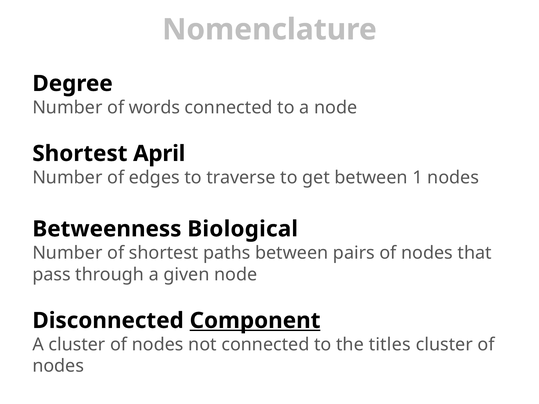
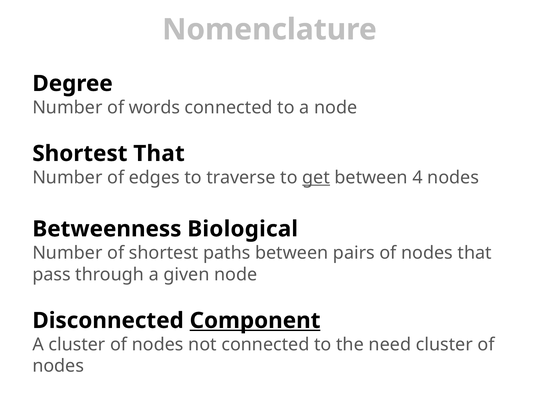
Shortest April: April -> That (159, 154)
get underline: none -> present (316, 178)
1: 1 -> 4 (417, 178)
titles: titles -> need (390, 345)
